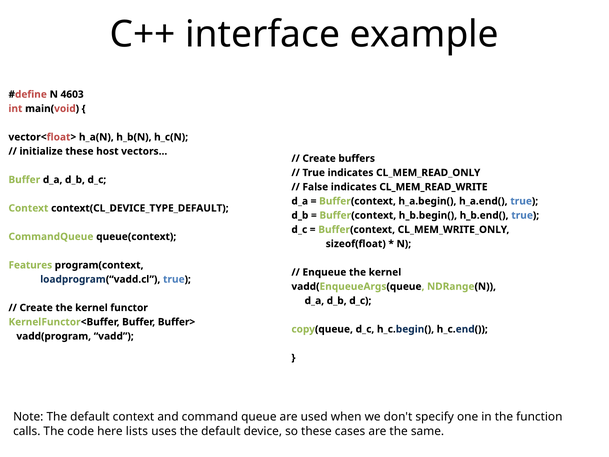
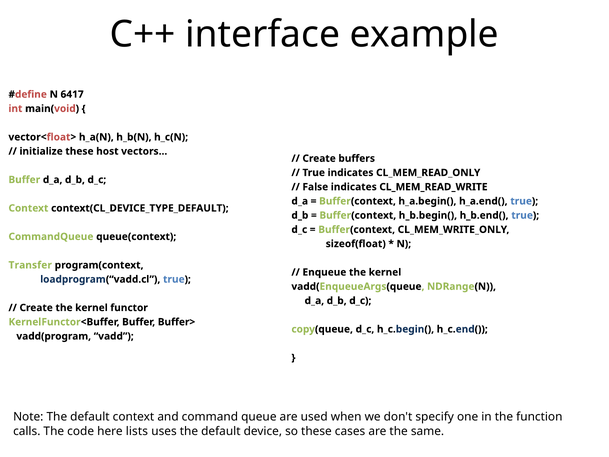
4603: 4603 -> 6417 (72, 94)
Features: Features -> Transfer (30, 265)
